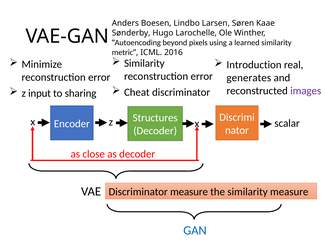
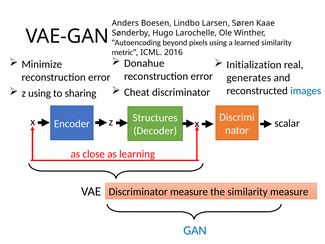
Similarity: Similarity -> Donahue (144, 63)
Introduction: Introduction -> Initialization (254, 65)
images colour: purple -> blue (306, 91)
z input: input -> using (40, 93)
as decoder: decoder -> learning (137, 154)
